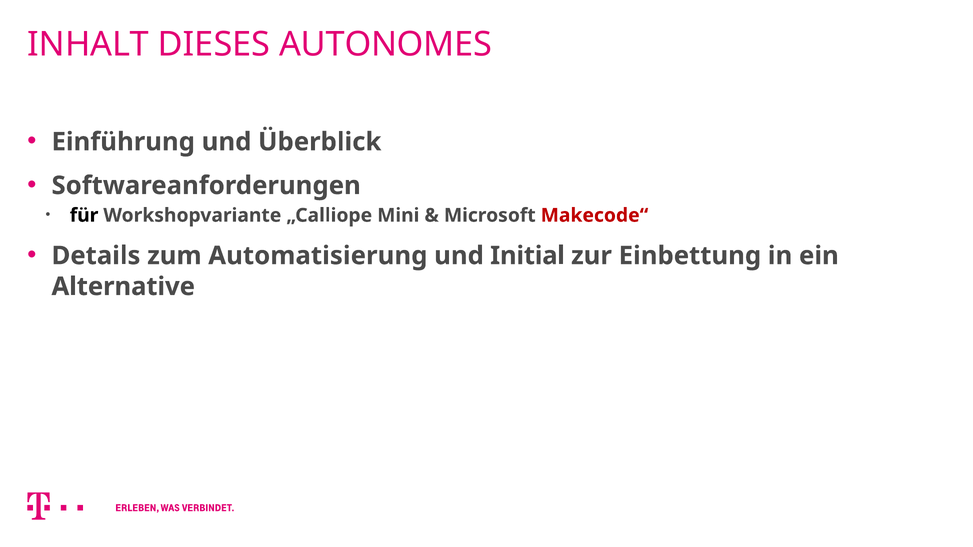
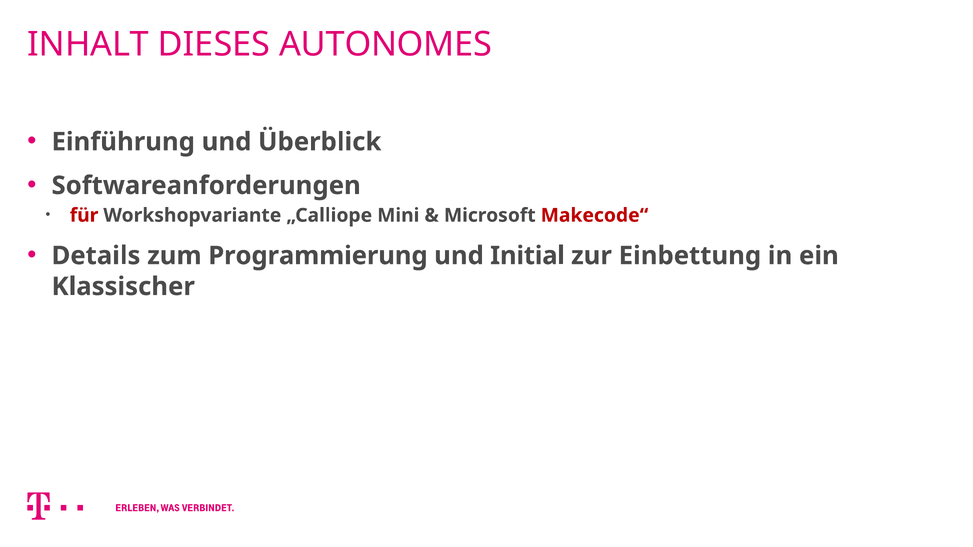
für colour: black -> red (84, 215)
Automatisierung: Automatisierung -> Programmierung (318, 256)
Alternative: Alternative -> Klassischer (123, 287)
